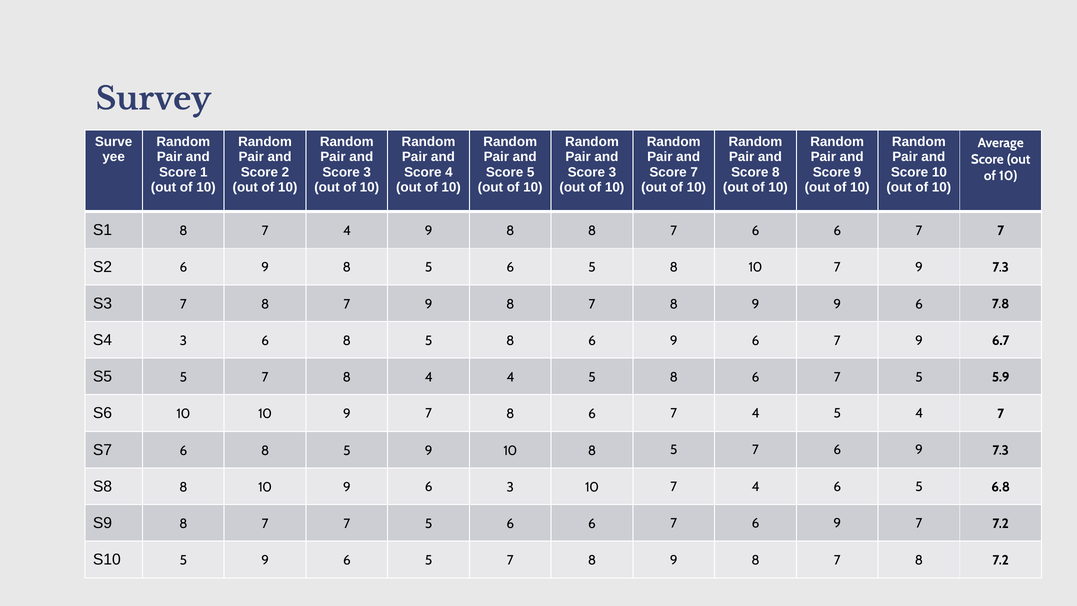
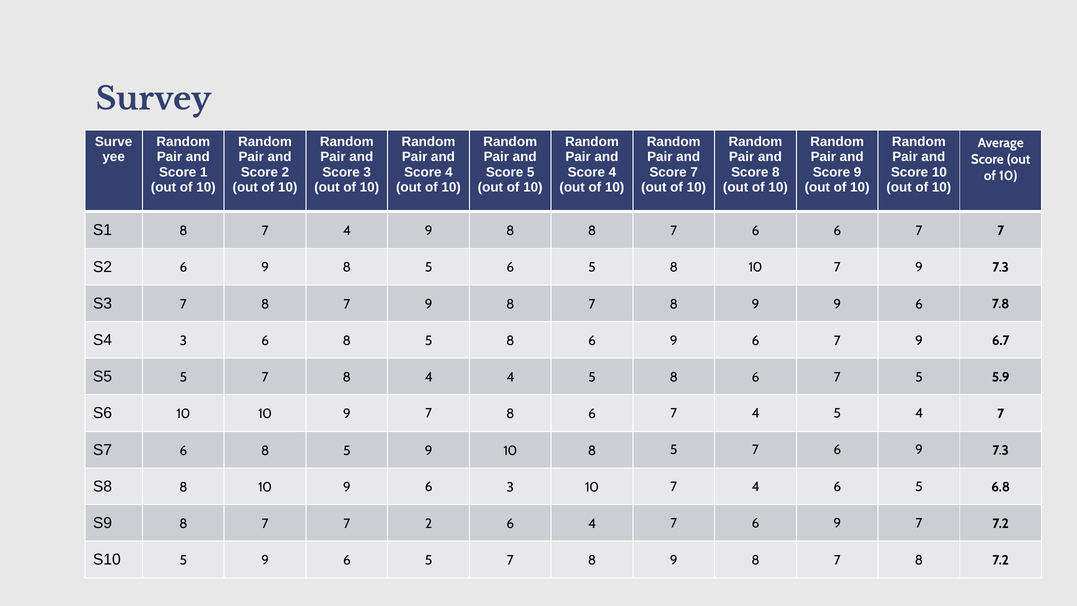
3: 3 -> 4 (612, 172)
7 7 5: 5 -> 2 (429, 524)
6: 6 -> 4 (592, 524)
